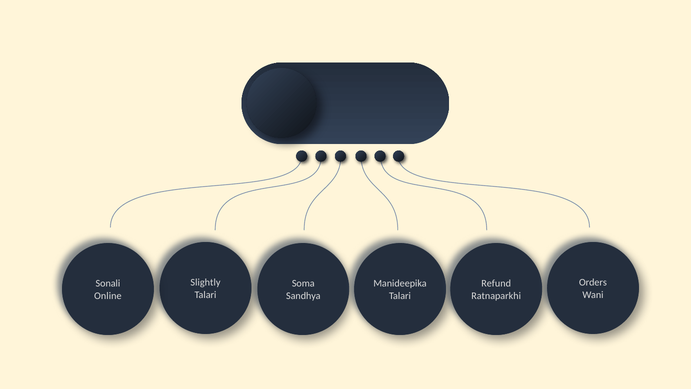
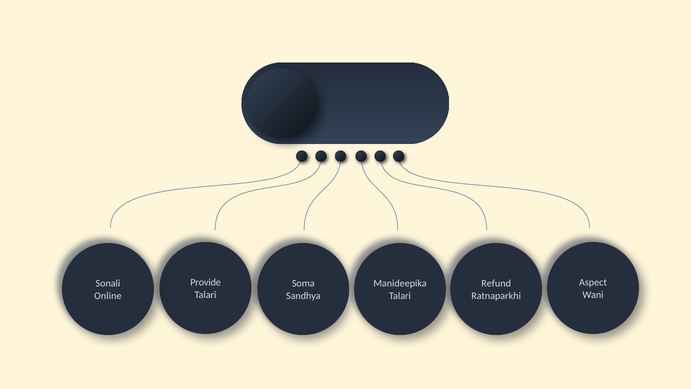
Slightly: Slightly -> Provide (206, 282)
Orders: Orders -> Aspect (593, 282)
